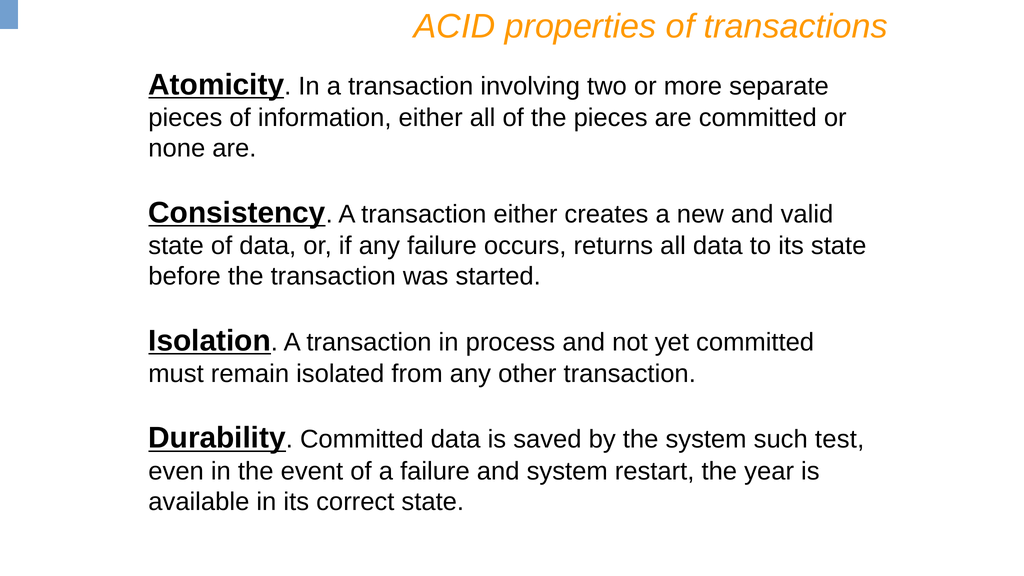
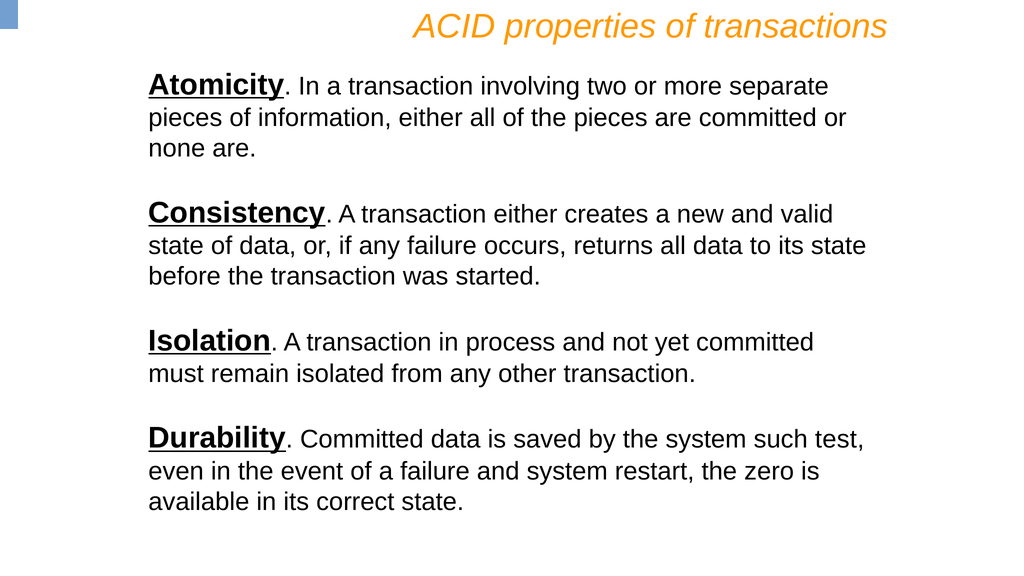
year: year -> zero (769, 471)
